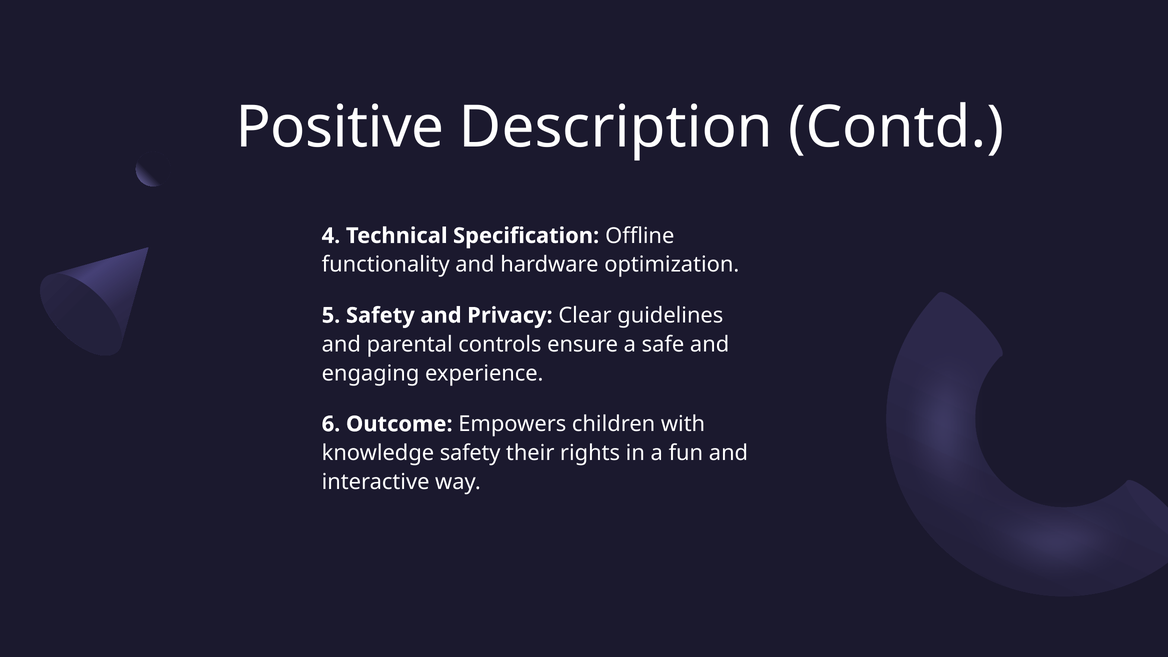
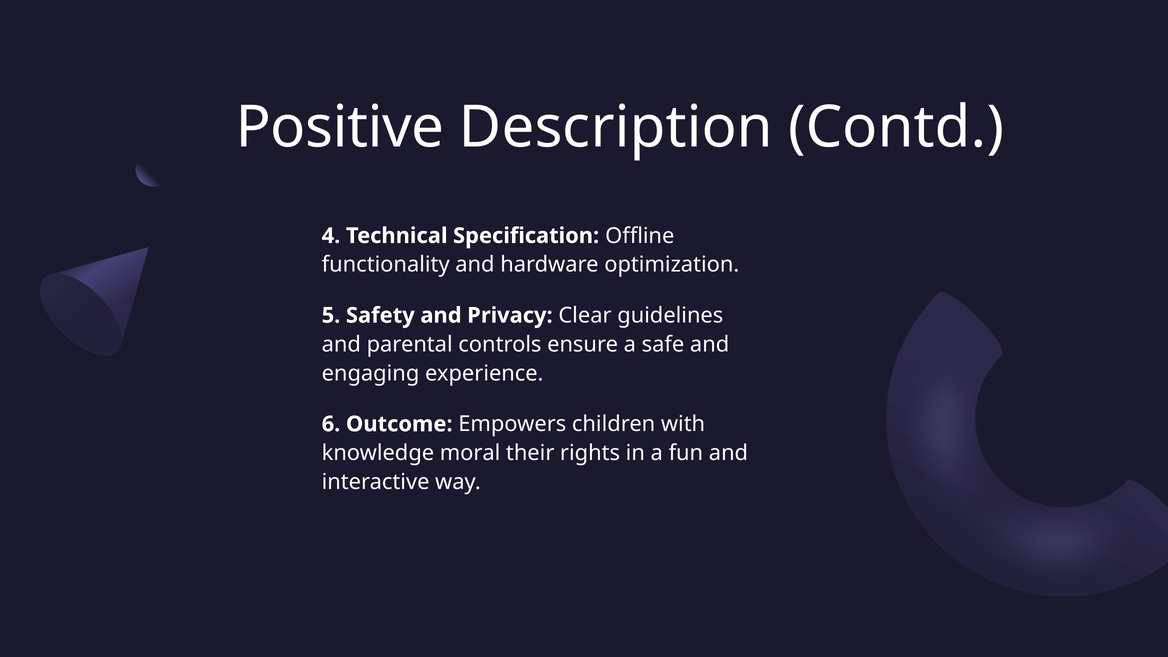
knowledge safety: safety -> moral (470, 453)
